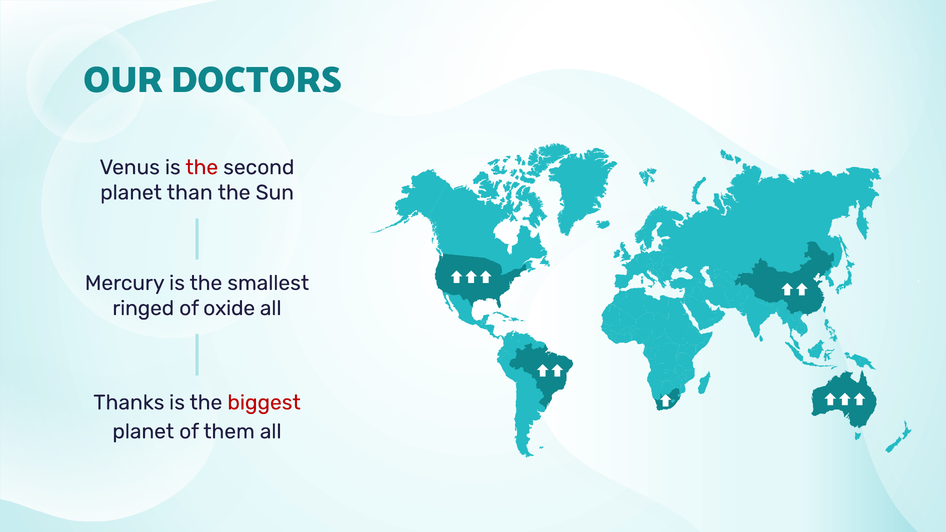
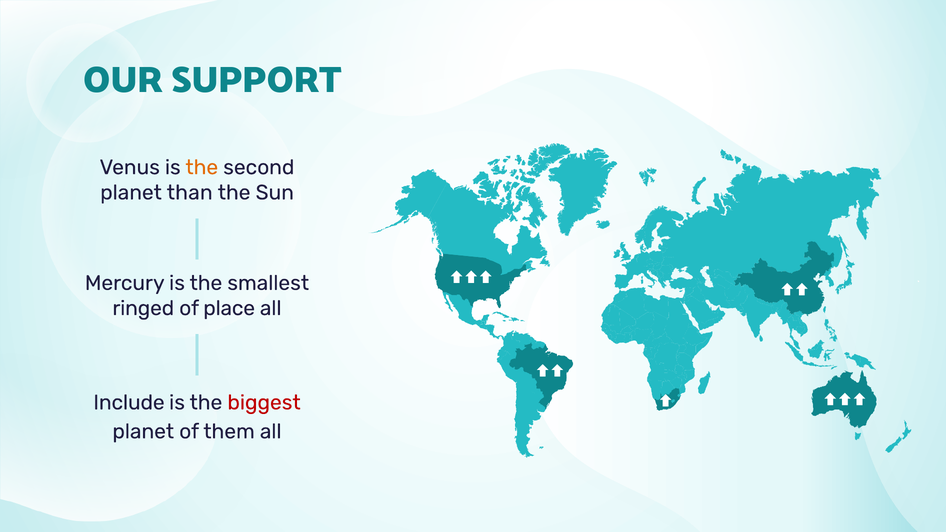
DOCTORS: DOCTORS -> SUPPORT (257, 80)
the colour: red -> orange (202, 167)
oxide: oxide -> place (229, 308)
Thanks: Thanks -> Include (129, 403)
